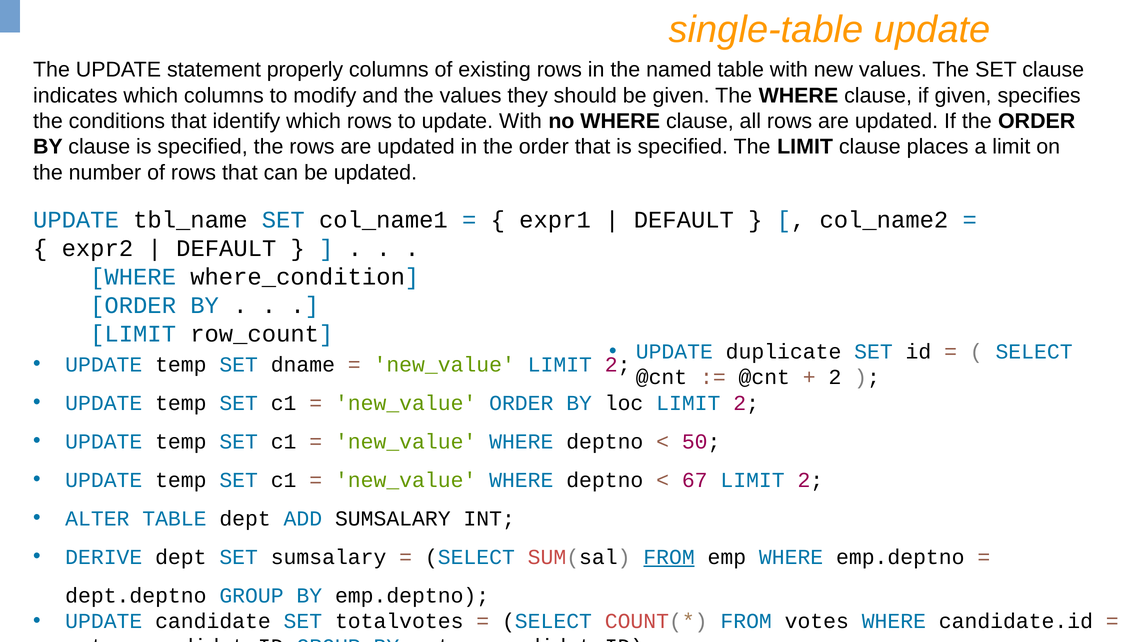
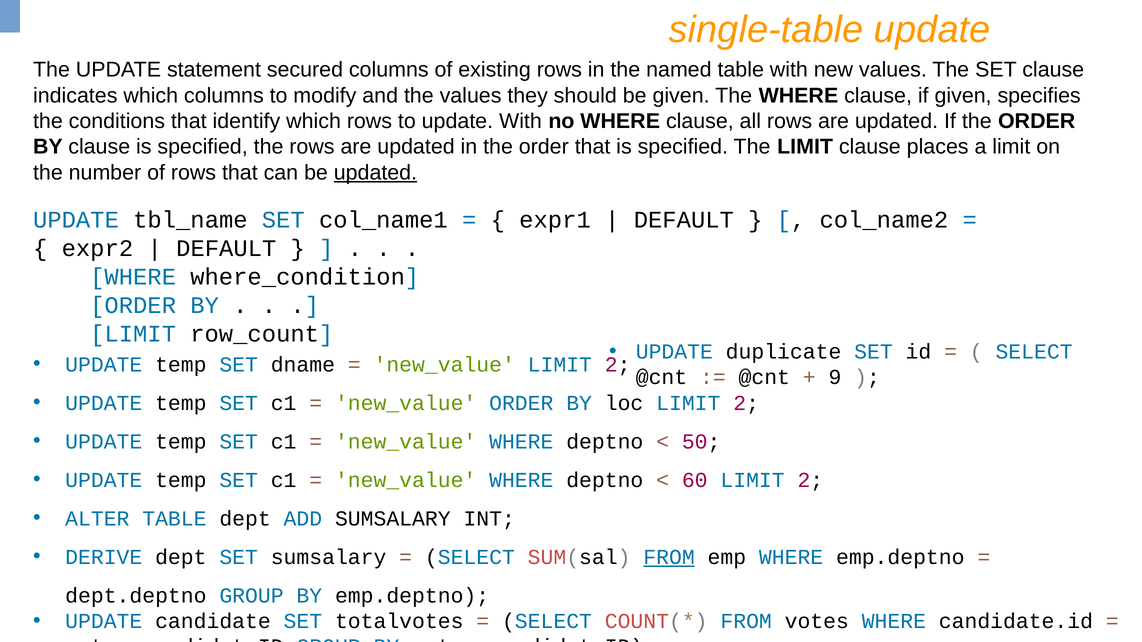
properly: properly -> secured (305, 70)
updated underline: none -> present (375, 173)
2: 2 -> 9 (835, 378)
67: 67 -> 60 (695, 480)
